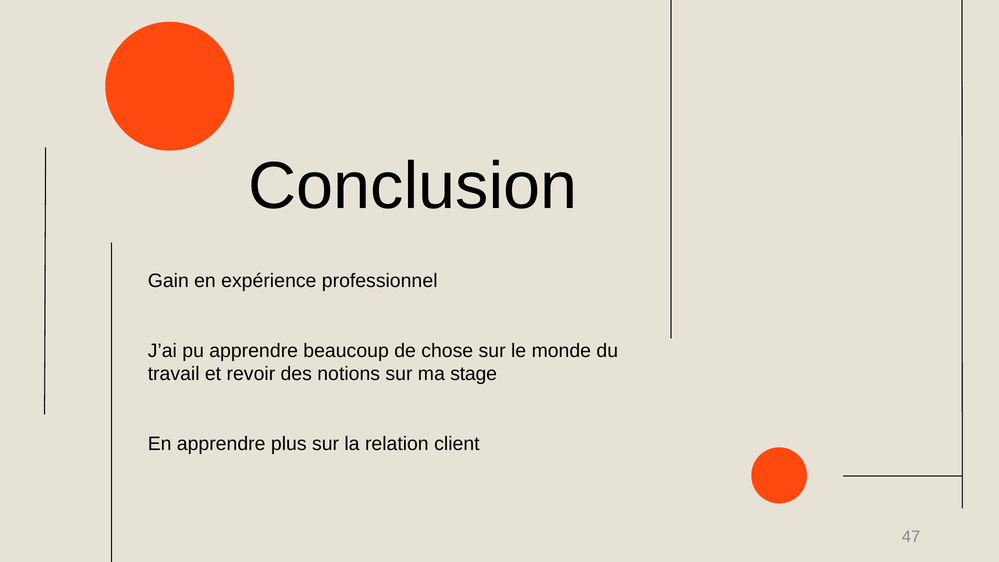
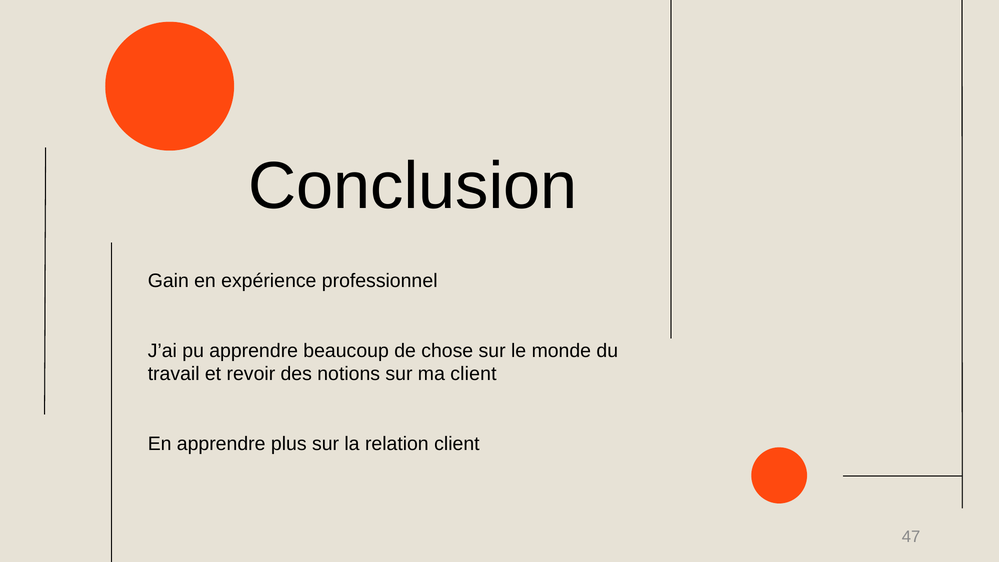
ma stage: stage -> client (473, 374)
